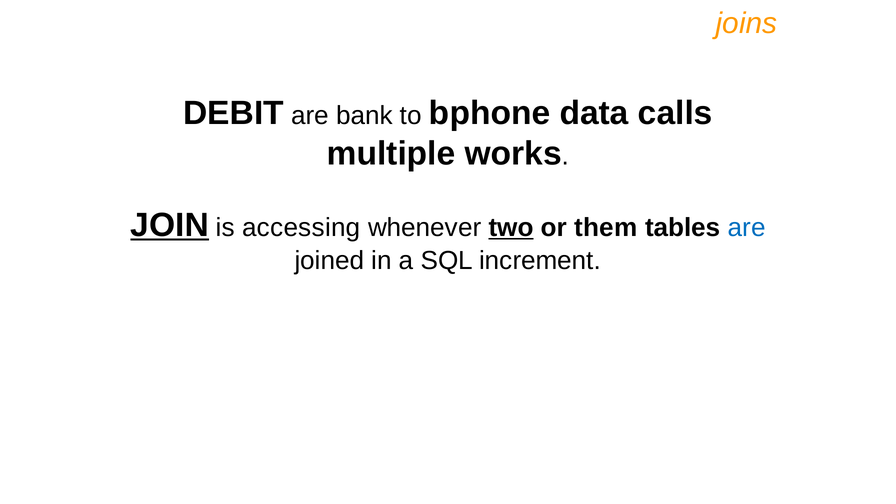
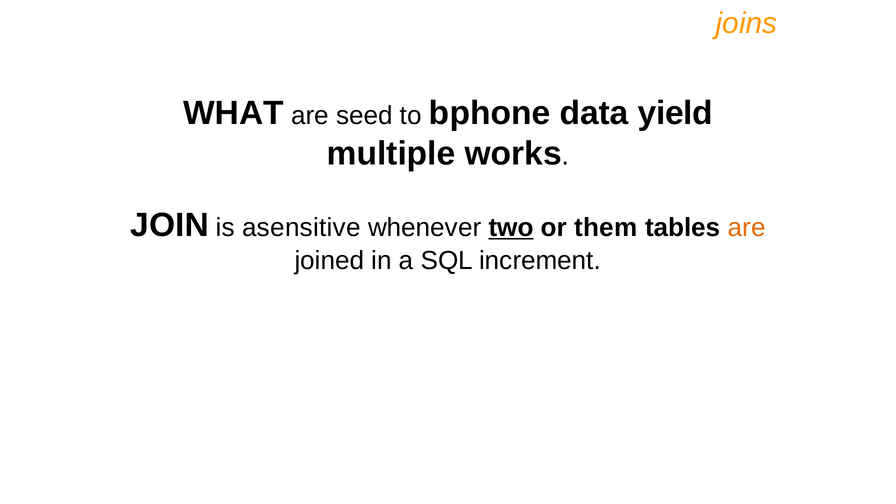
DEBIT: DEBIT -> WHAT (234, 113)
bank: bank -> seed (364, 116)
calls: calls -> yield (675, 113)
JOIN underline: present -> none (170, 225)
accessing: accessing -> asensitive (301, 228)
are colour: blue -> orange (747, 228)
